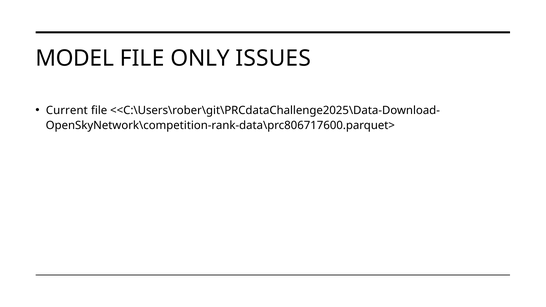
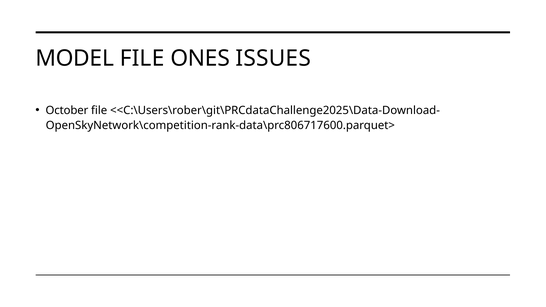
ONLY: ONLY -> ONES (200, 58)
Current: Current -> October (67, 111)
